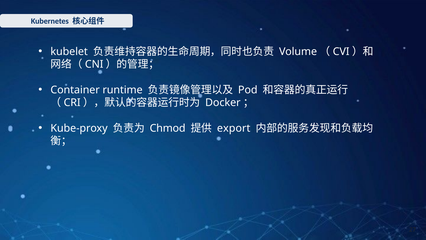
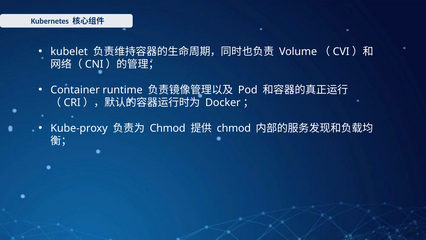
export: export -> chmod (234, 128)
